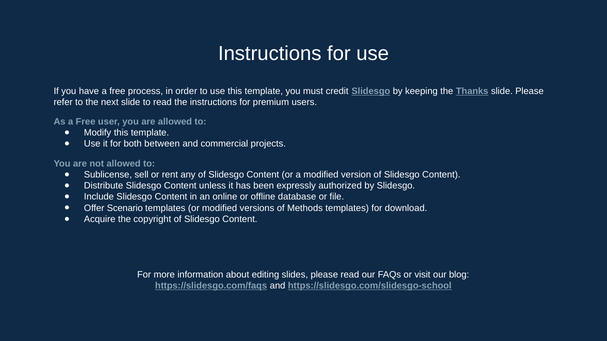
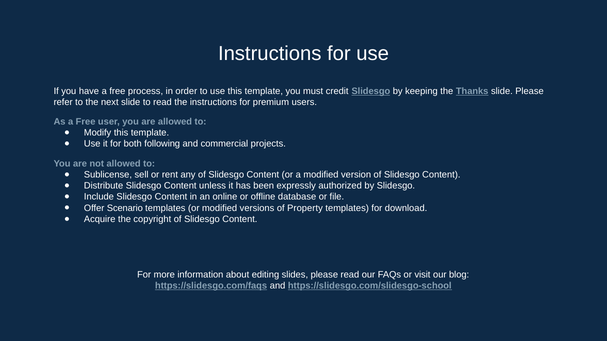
between: between -> following (162, 144)
Methods: Methods -> Property (305, 208)
